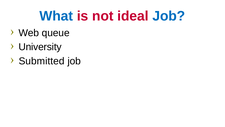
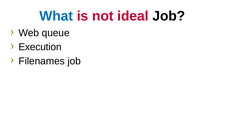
Job colour: blue -> black (169, 16)
University: University -> Execution (40, 47)
Submitted: Submitted -> Filenames (42, 61)
